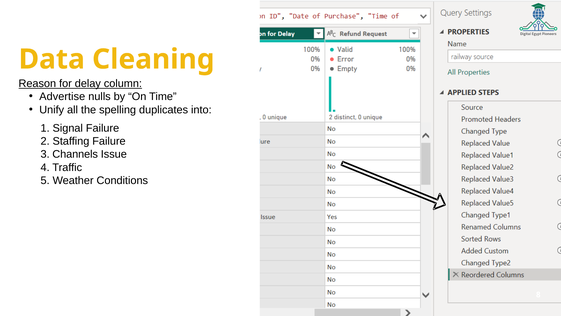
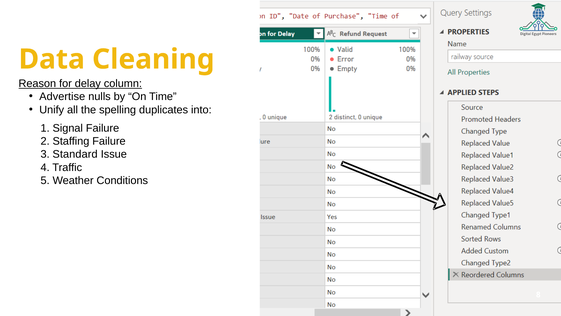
Channels: Channels -> Standard (75, 154)
